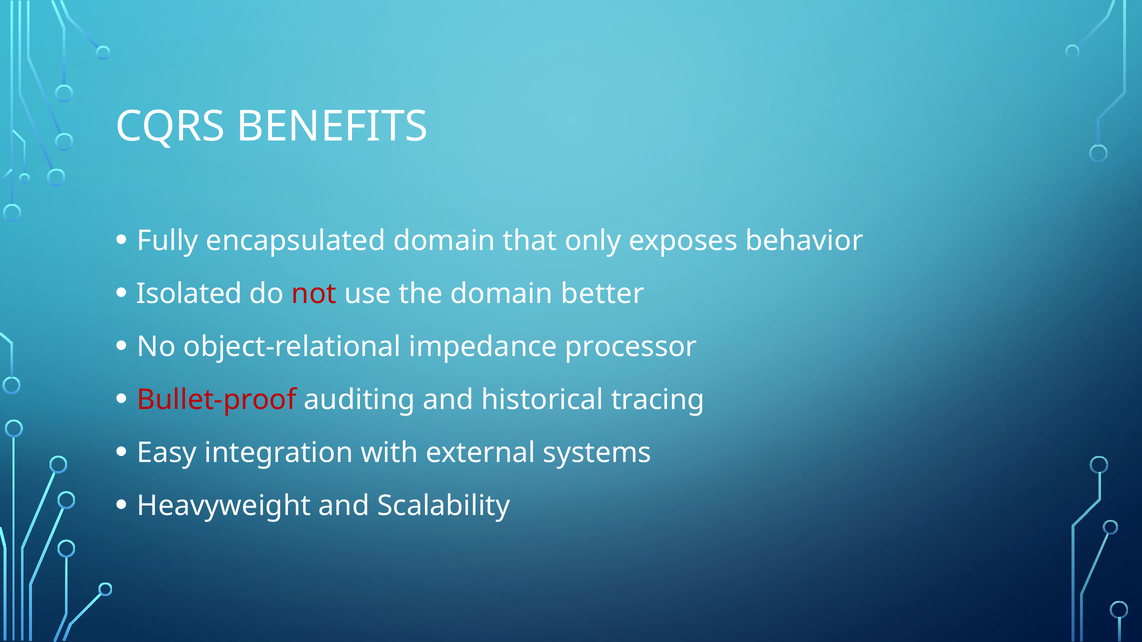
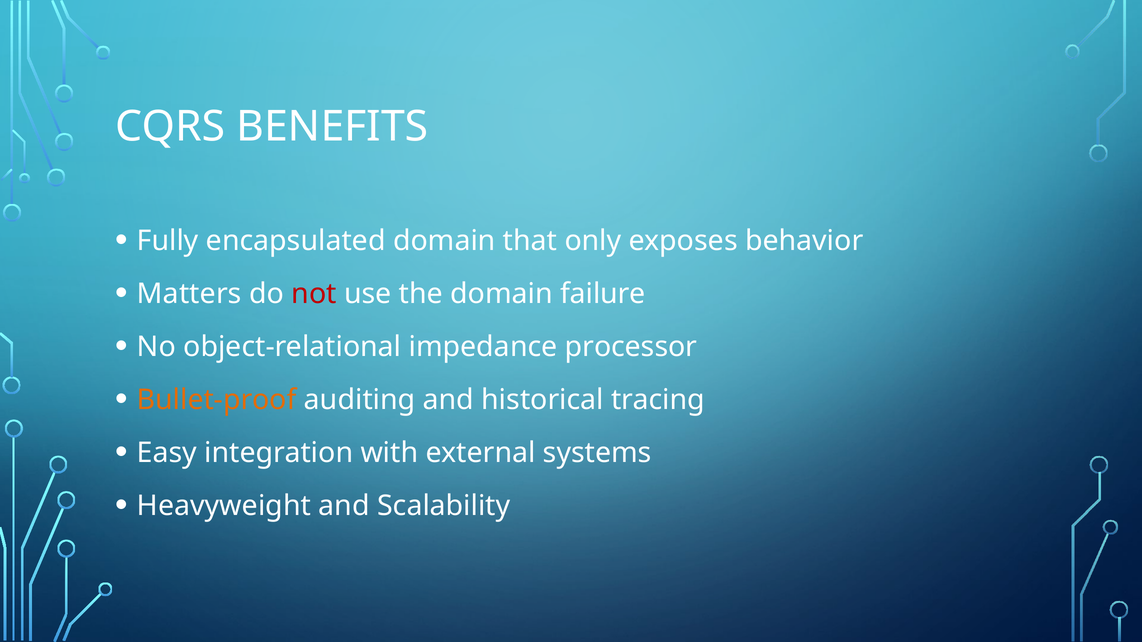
Isolated: Isolated -> Matters (189, 294)
better: better -> failure (603, 294)
Bullet-proof colour: red -> orange (217, 400)
